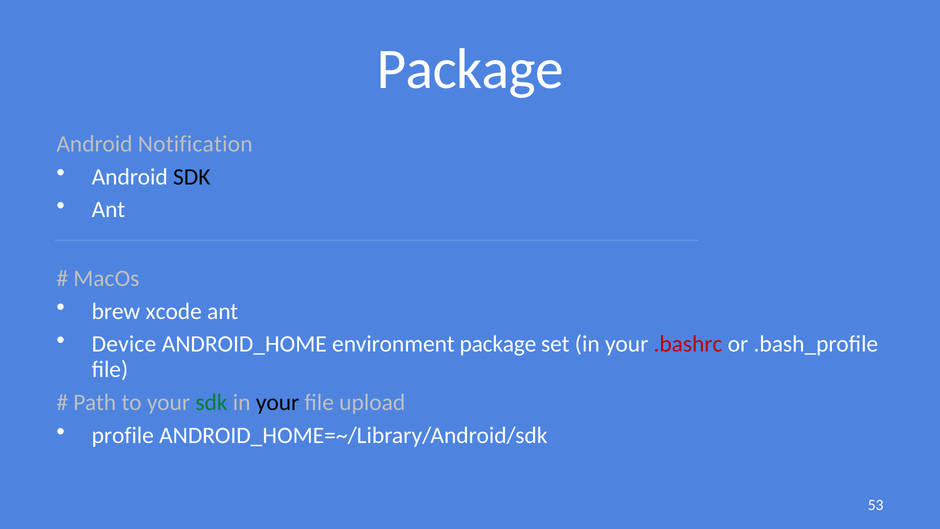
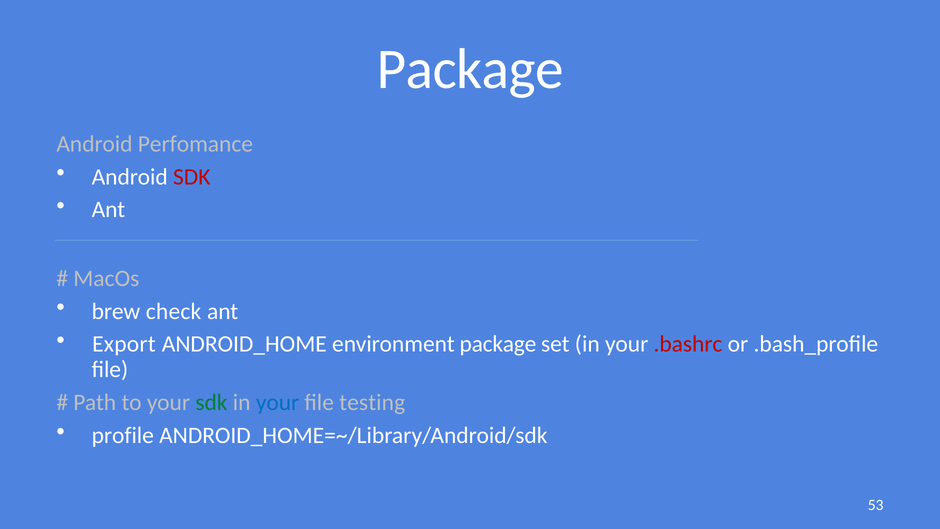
Notification: Notification -> Perfomance (195, 144)
SDK colour: black -> red (192, 177)
xcode: xcode -> check (174, 311)
Device: Device -> Export (124, 344)
your colour: black -> blue (278, 402)
upload: upload -> testing (372, 402)
